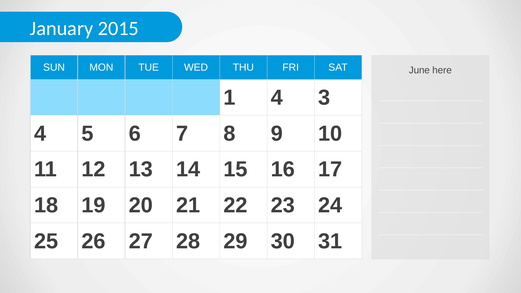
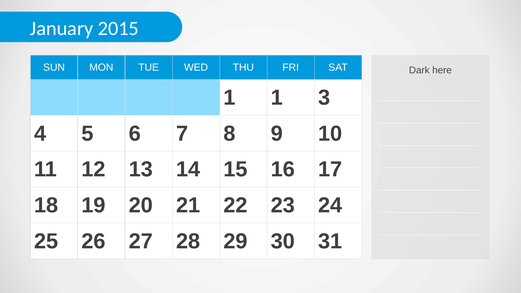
June: June -> Dark (419, 70)
1 4: 4 -> 1 (277, 98)
